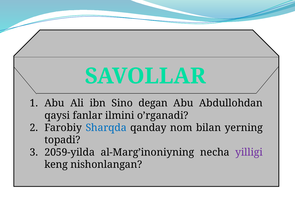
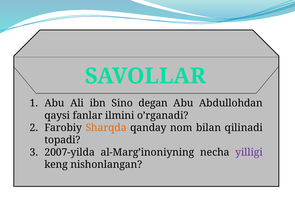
Sharqda colour: blue -> orange (106, 128)
yerning: yerning -> qilinadi (244, 128)
2059-yilda: 2059-yilda -> 2007-yilda (70, 152)
